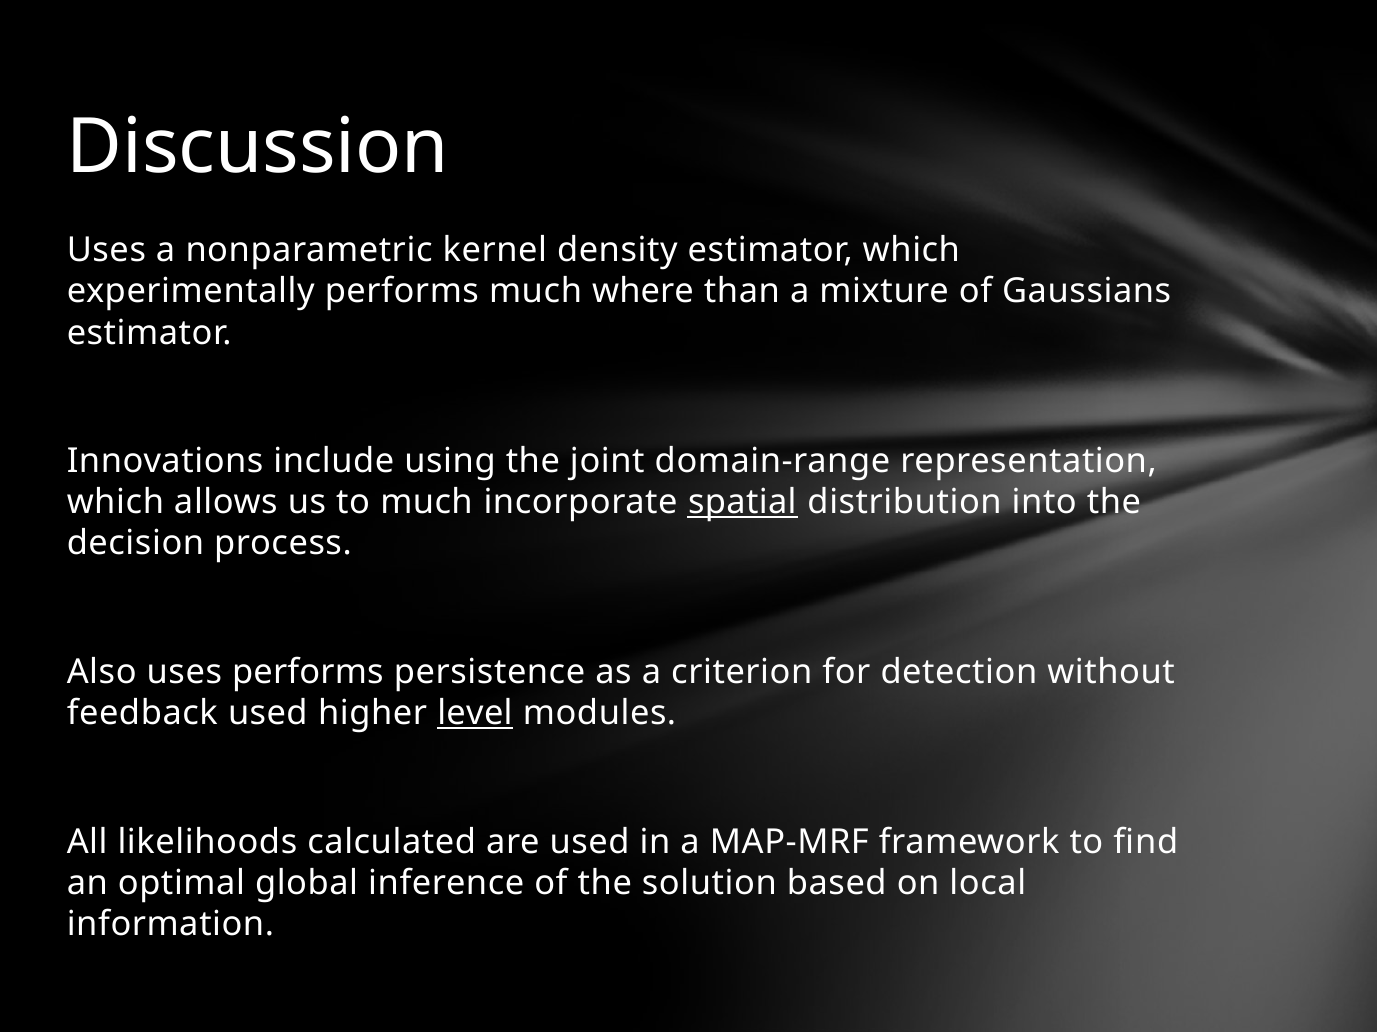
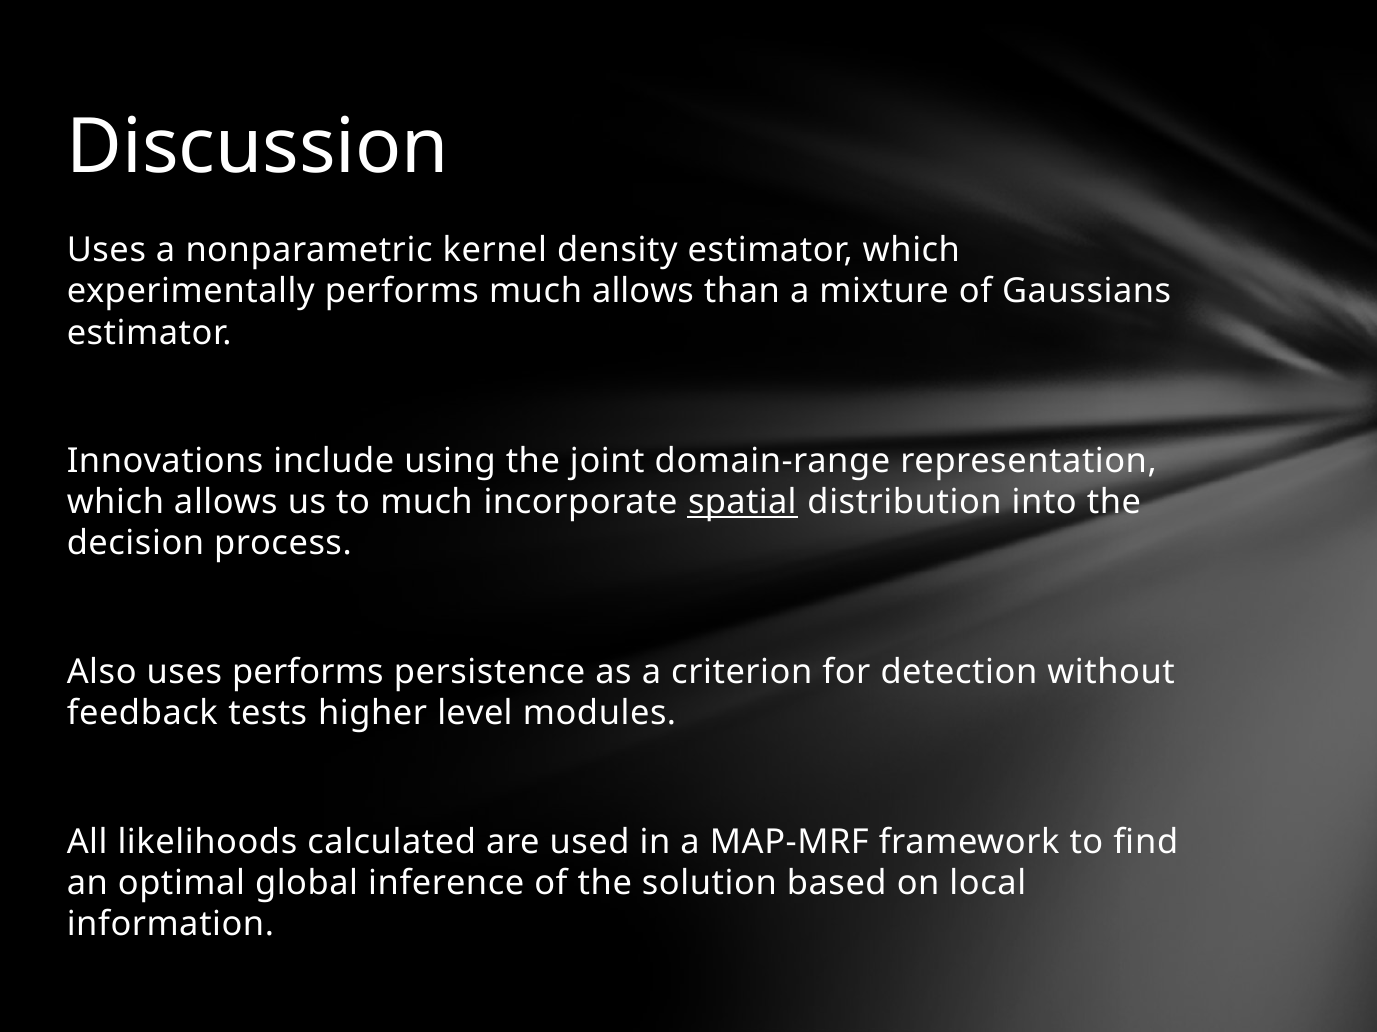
much where: where -> allows (643, 292)
feedback used: used -> tests (268, 714)
level underline: present -> none (475, 714)
